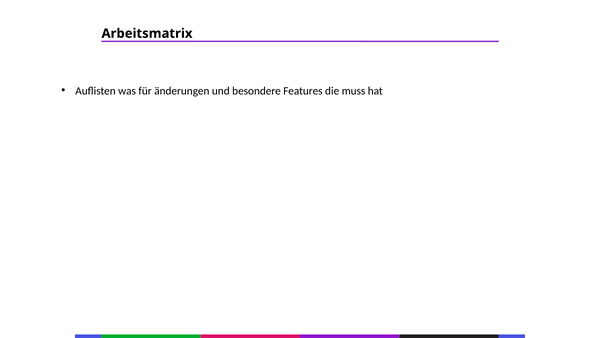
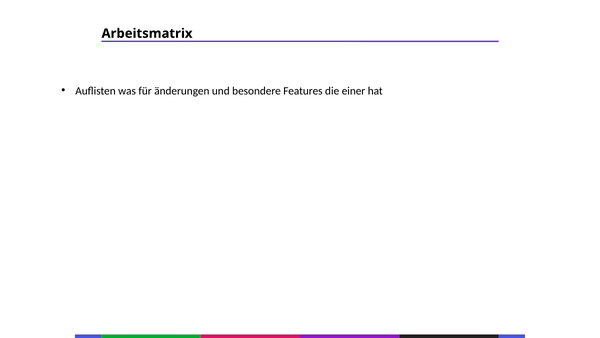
muss: muss -> einer (354, 91)
